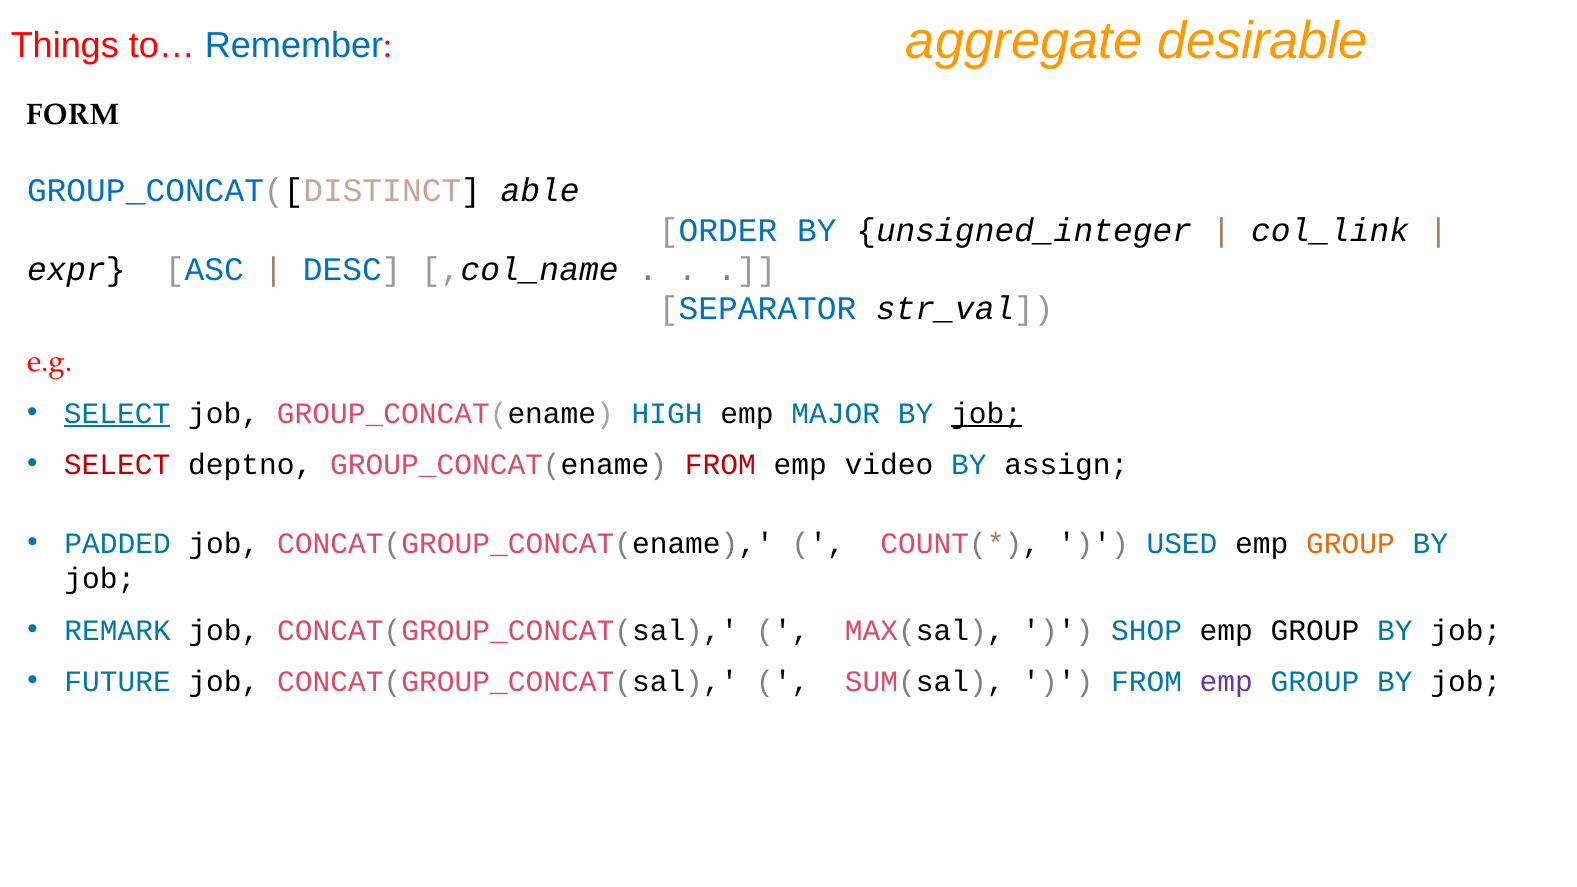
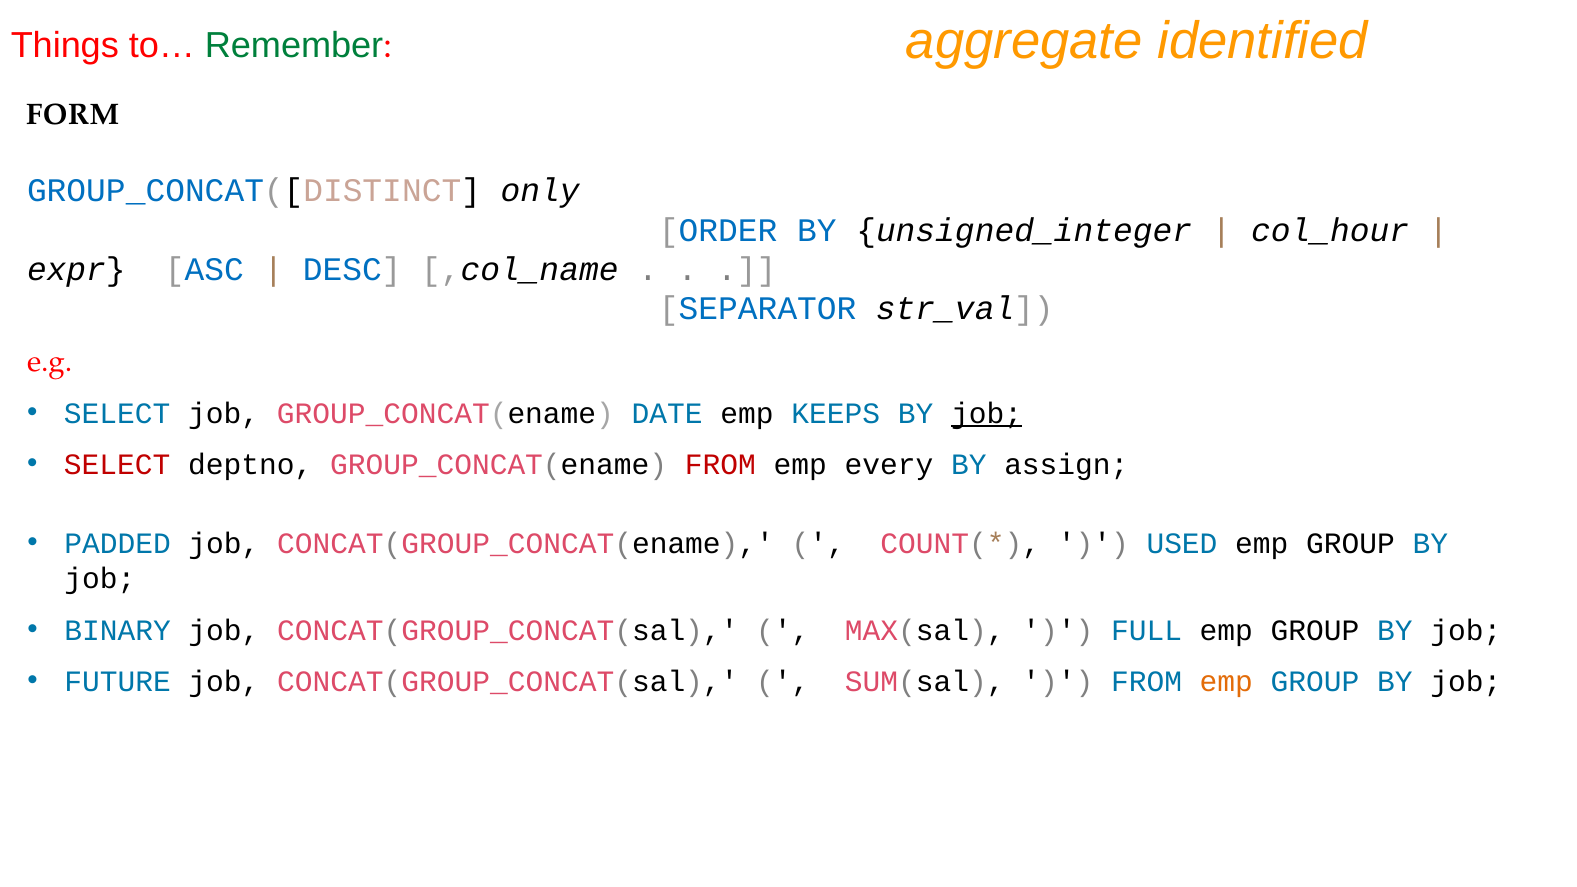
desirable: desirable -> identified (1263, 41)
Remember colour: blue -> green (294, 45)
able: able -> only (540, 191)
col_link: col_link -> col_hour (1330, 230)
SELECT underline: present -> none (117, 413)
HIGH: HIGH -> DATE (667, 413)
MAJOR: MAJOR -> KEEPS (836, 413)
video: video -> every (889, 465)
GROUP colour: orange -> black (1351, 544)
REMARK: REMARK -> BINARY (118, 630)
SHOP: SHOP -> FULL (1147, 630)
emp colour: purple -> orange (1226, 682)
